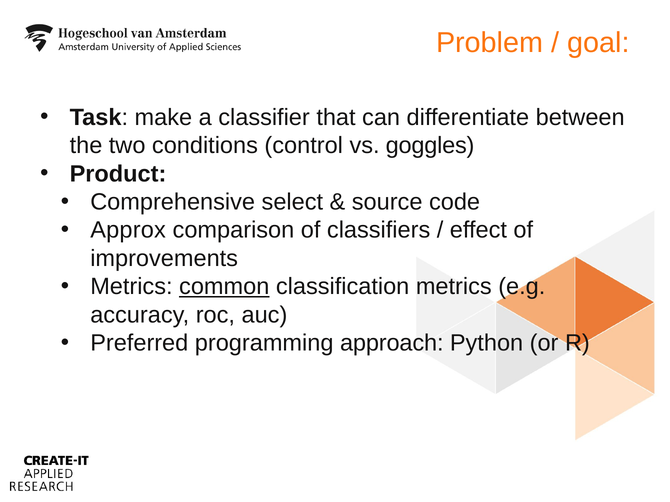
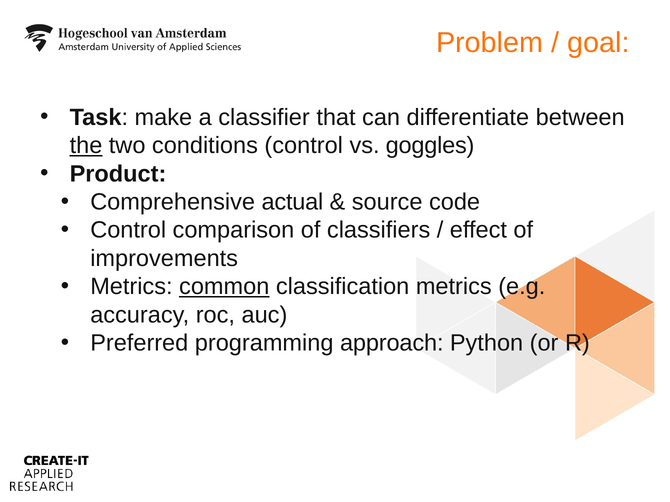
the underline: none -> present (86, 146)
select: select -> actual (292, 202)
Approx: Approx -> Control (128, 230)
